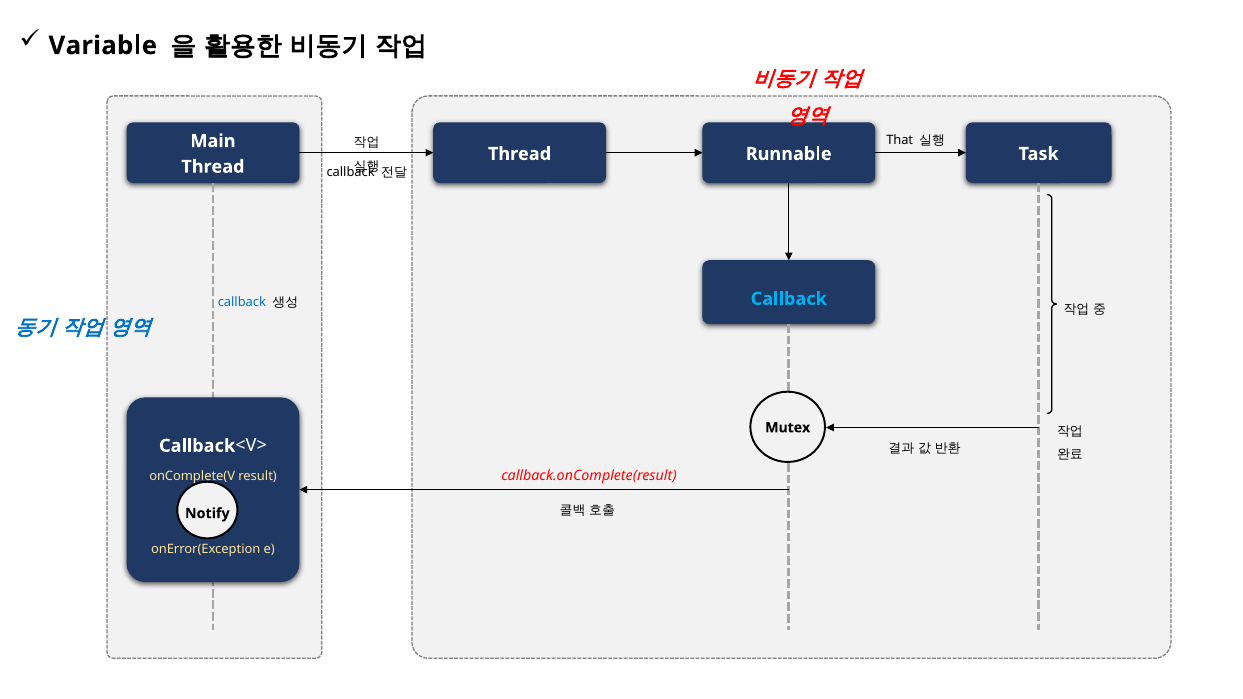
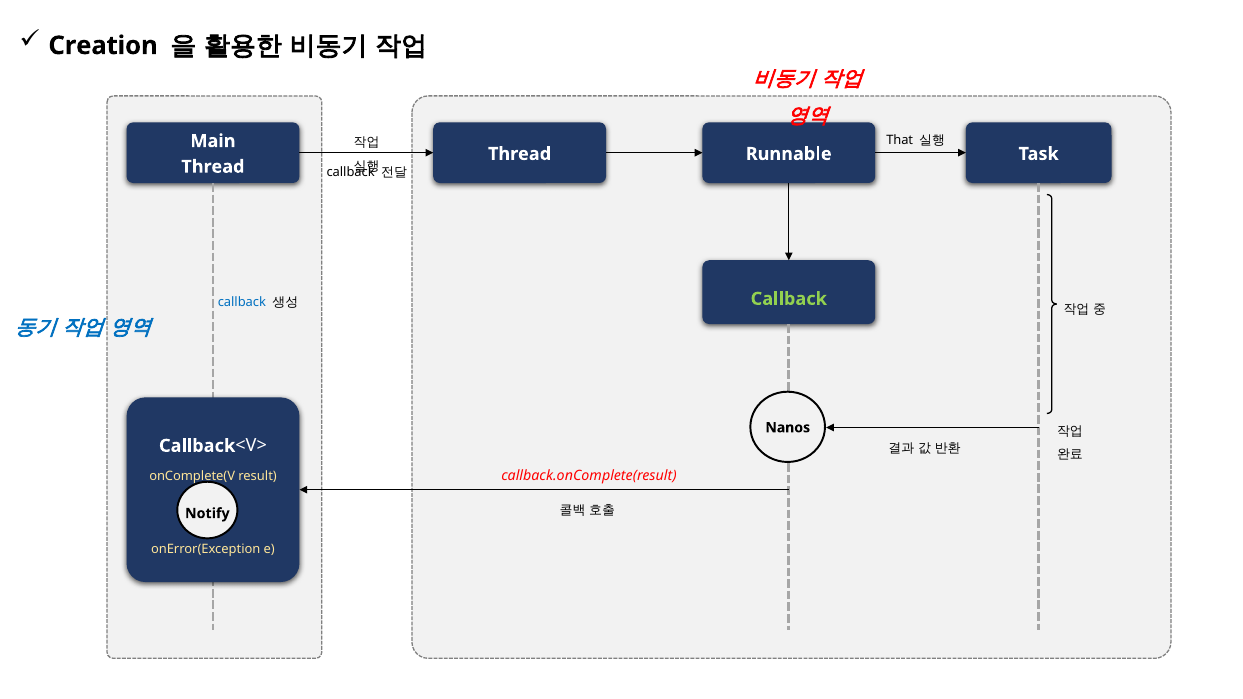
Variable: Variable -> Creation (103, 46)
Callback colour: light blue -> light green (789, 299)
Mutex: Mutex -> Nanos (788, 428)
